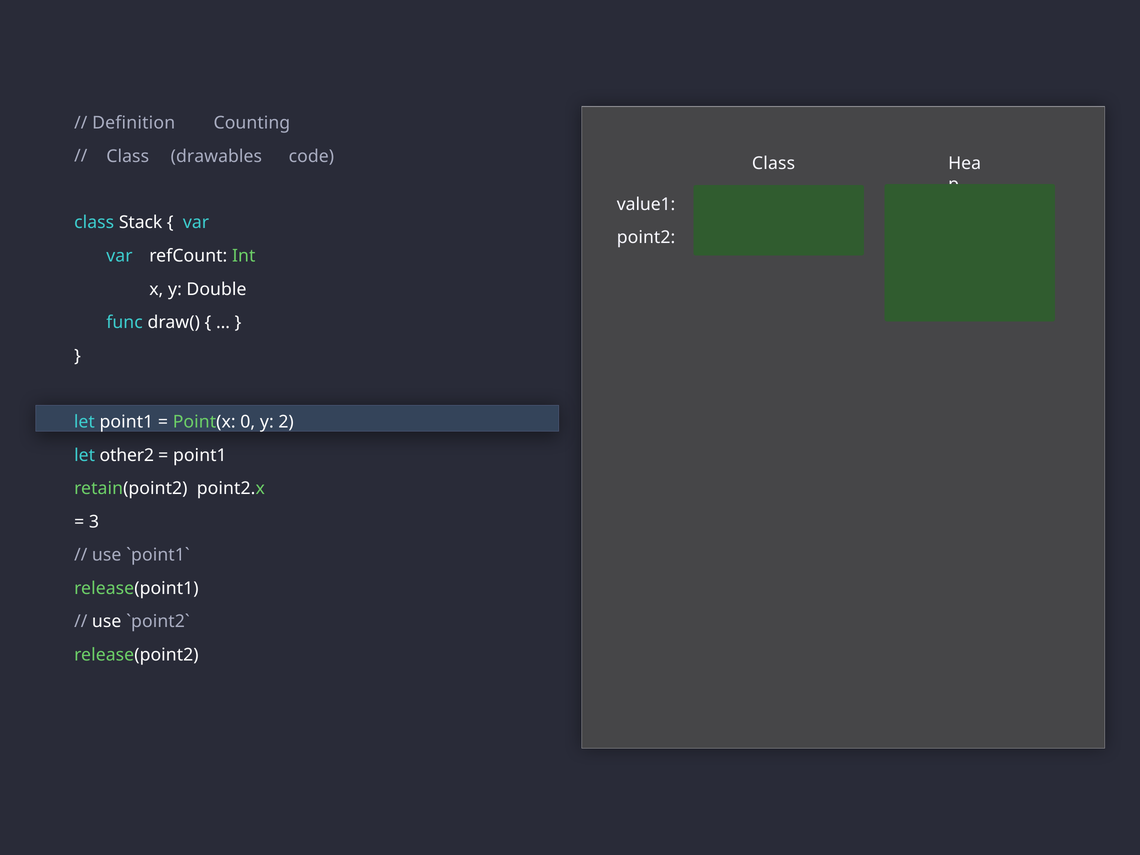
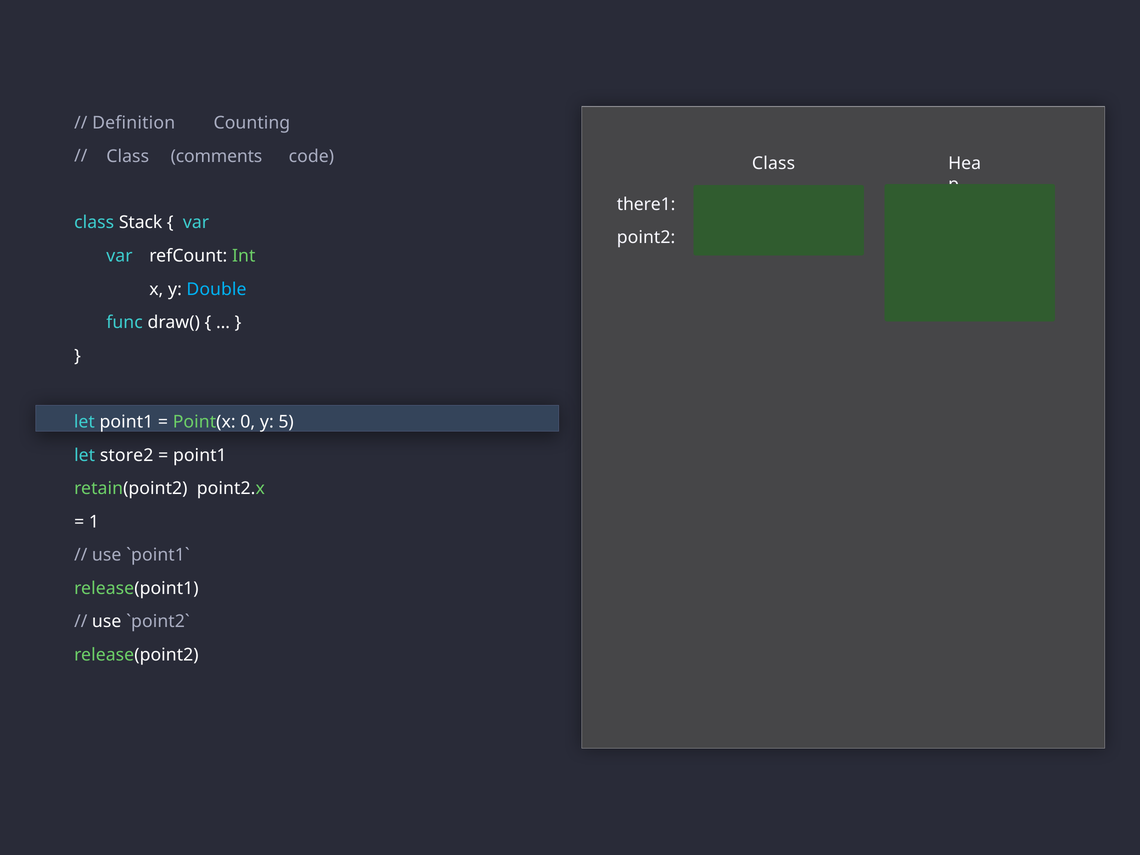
drawables: drawables -> comments (216, 156)
value1: value1 -> there1 (646, 205)
Double colour: white -> light blue (216, 289)
2: 2 -> 5 (286, 422)
other2: other2 -> store2 (127, 455)
3: 3 -> 1 (94, 522)
